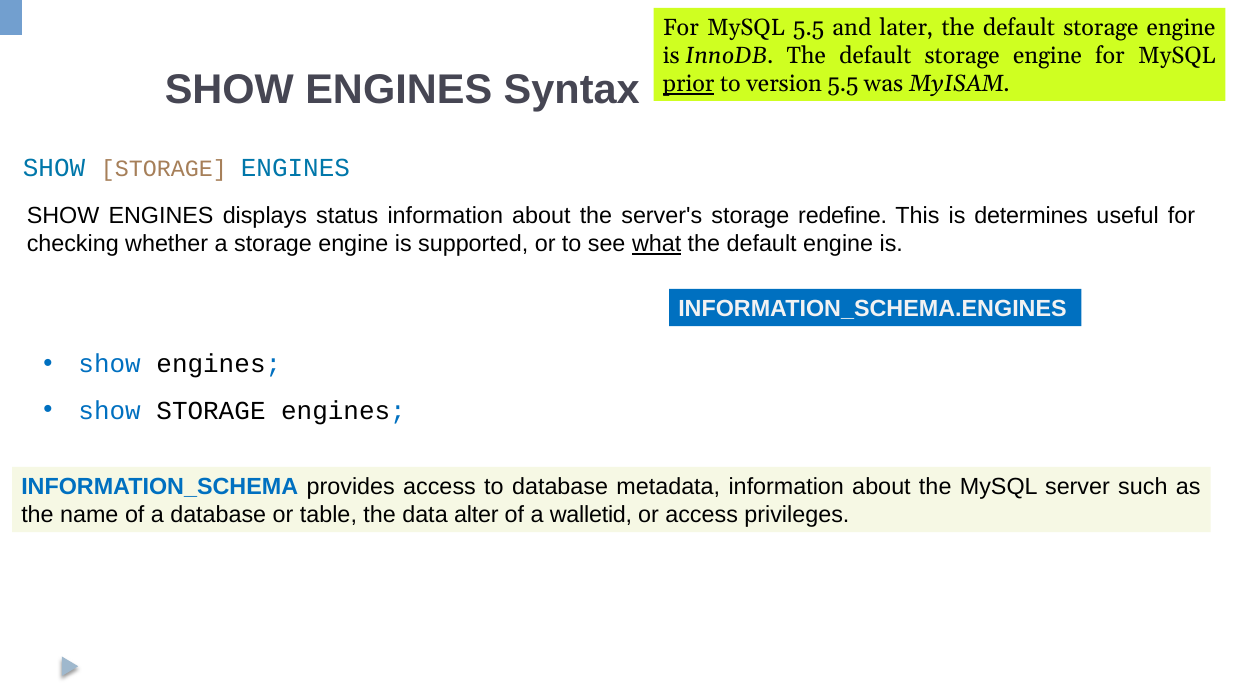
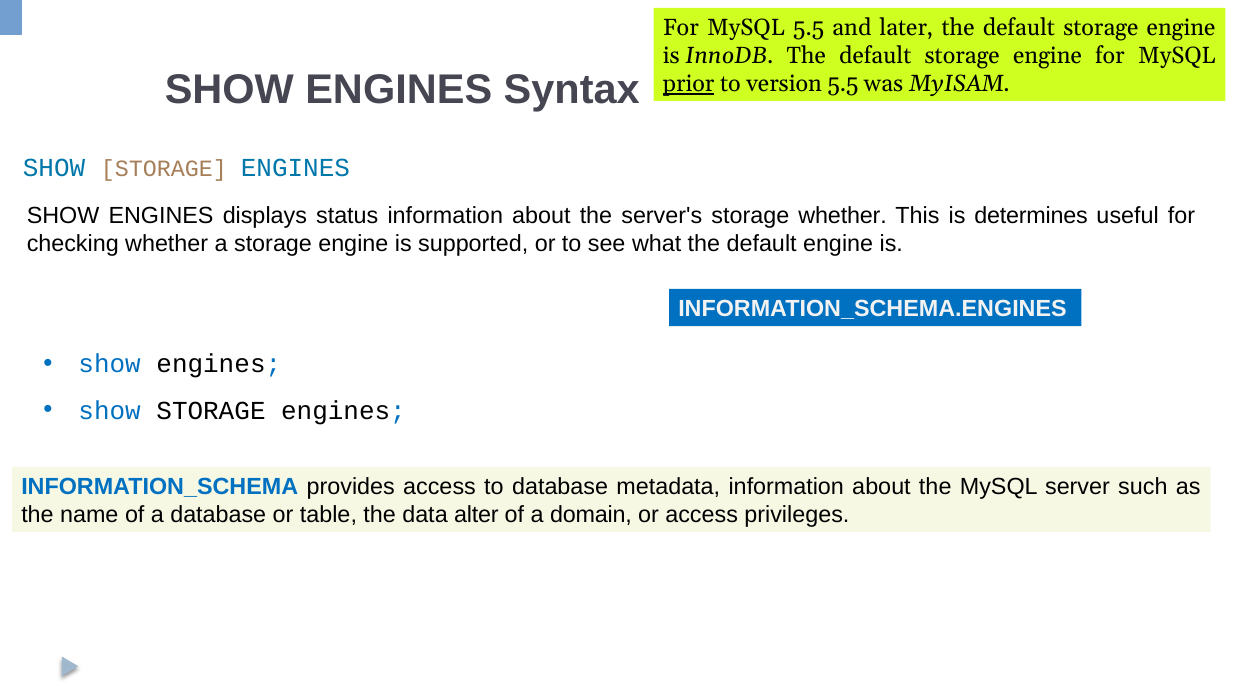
storage redefine: redefine -> whether (843, 216)
what underline: present -> none (657, 244)
walletid: walletid -> domain (591, 515)
